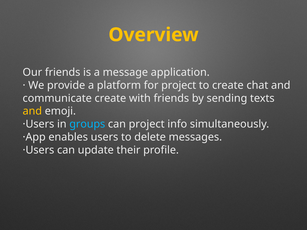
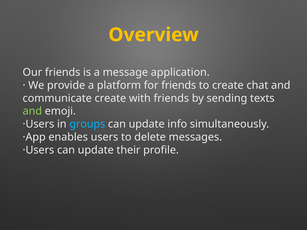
for project: project -> friends (179, 85)
and colour: yellow -> light green (32, 111)
project: project -> update (147, 124)
